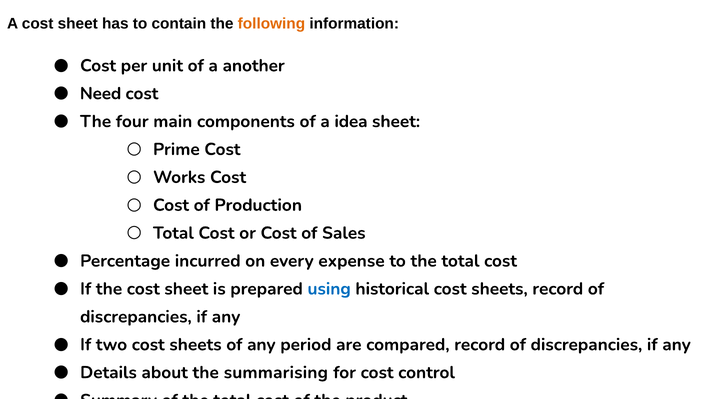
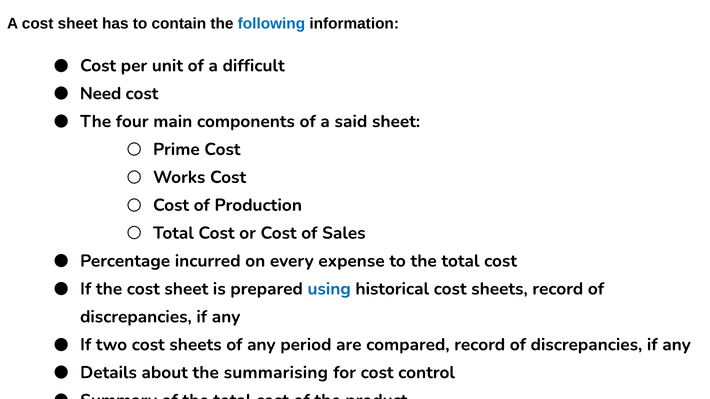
following colour: orange -> blue (271, 24)
another: another -> difficult (254, 66)
idea: idea -> said (351, 121)
